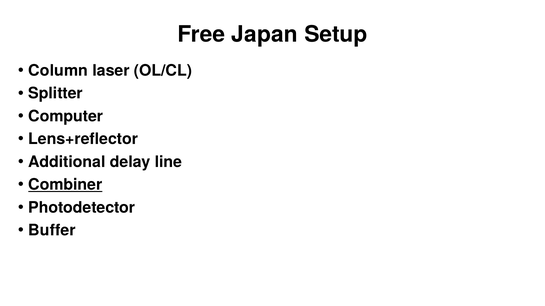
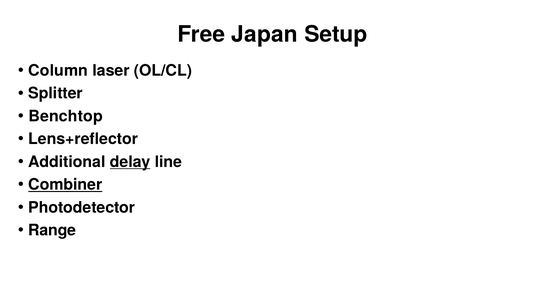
Computer: Computer -> Benchtop (66, 116)
delay underline: none -> present (130, 162)
Buffer: Buffer -> Range (52, 231)
